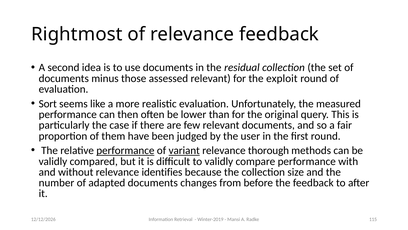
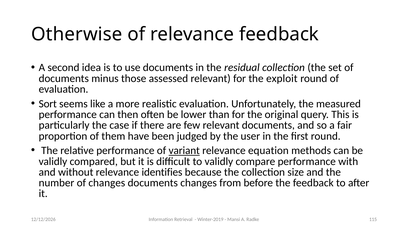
Rightmost: Rightmost -> Otherwise (77, 34)
performance underline: present -> none (125, 150)
thorough: thorough -> equation (268, 150)
of adapted: adapted -> changes (107, 183)
